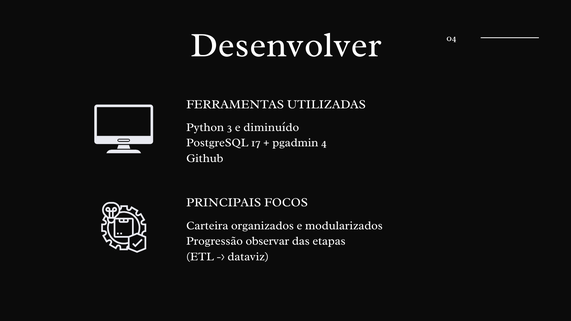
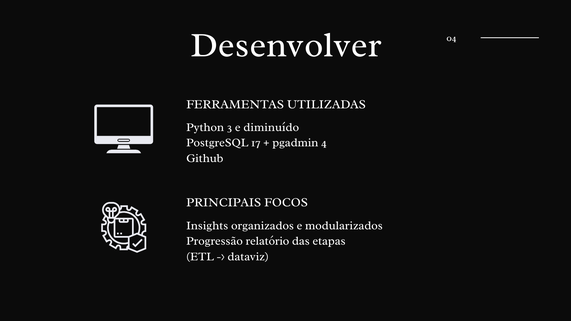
Carteira: Carteira -> Insights (207, 226)
observar: observar -> relatório (267, 241)
